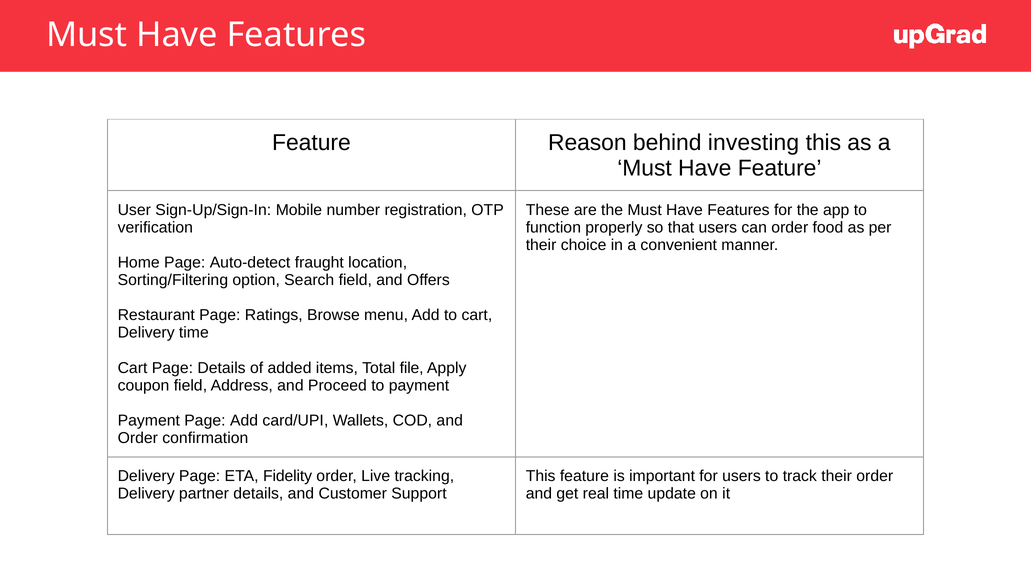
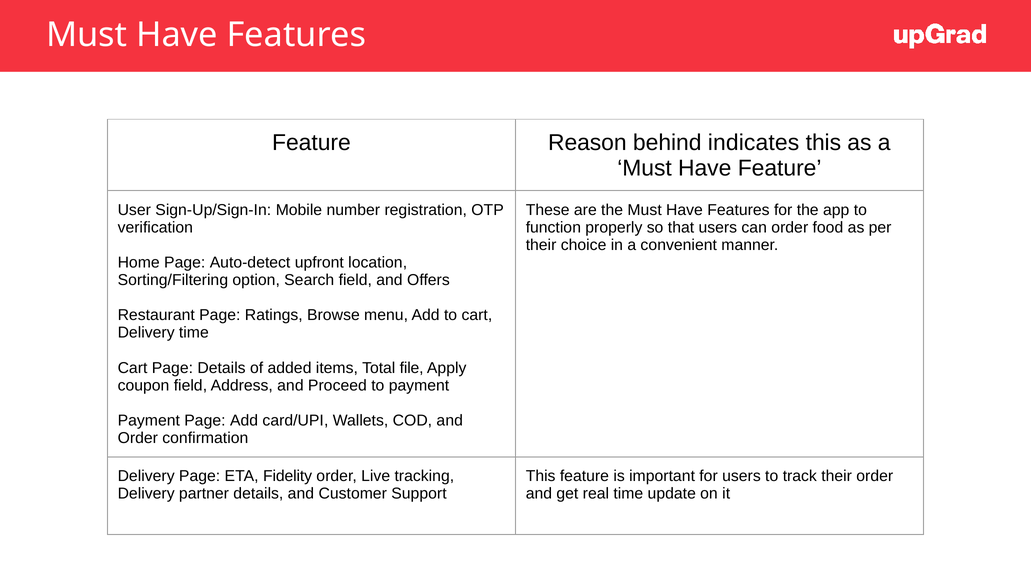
investing: investing -> indicates (754, 143)
fraught: fraught -> upfront (319, 263)
